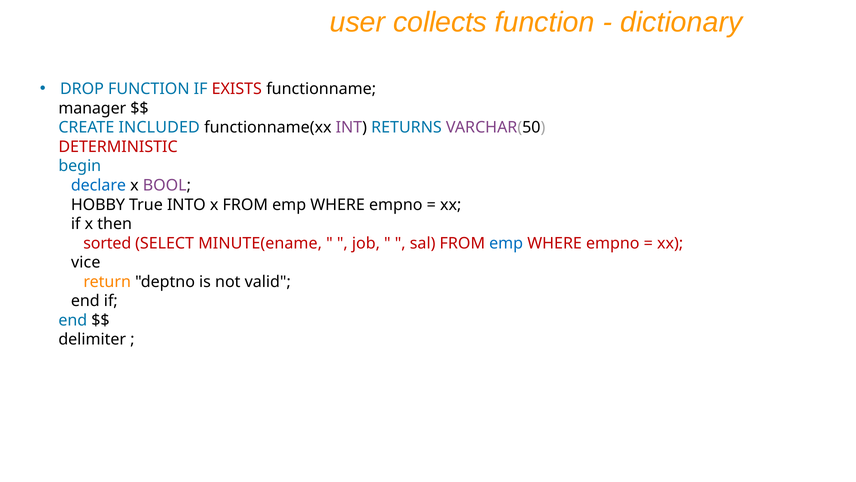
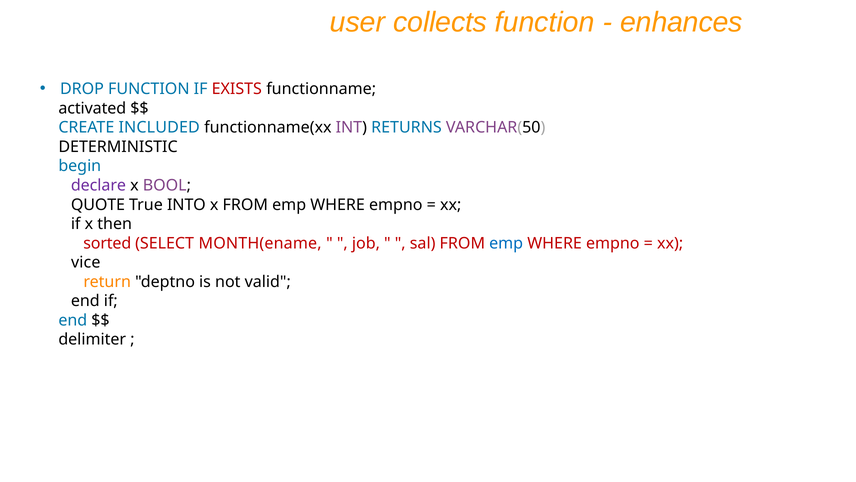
dictionary: dictionary -> enhances (681, 22)
manager: manager -> activated (92, 108)
DETERMINISTIC colour: red -> black (118, 147)
declare colour: blue -> purple (98, 185)
HOBBY: HOBBY -> QUOTE (98, 205)
MINUTE(ename: MINUTE(ename -> MONTH(ename (260, 243)
